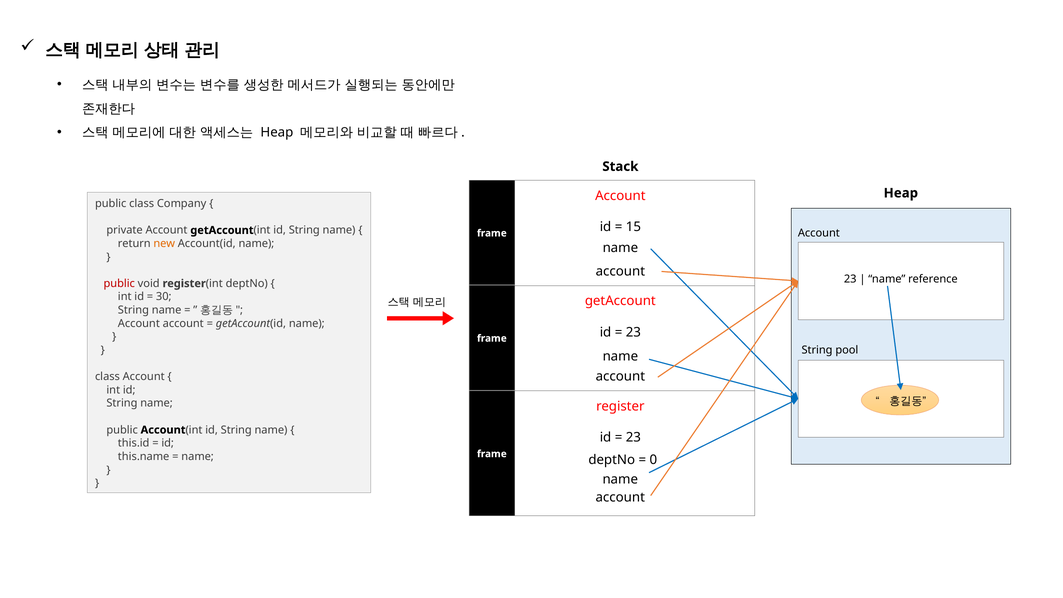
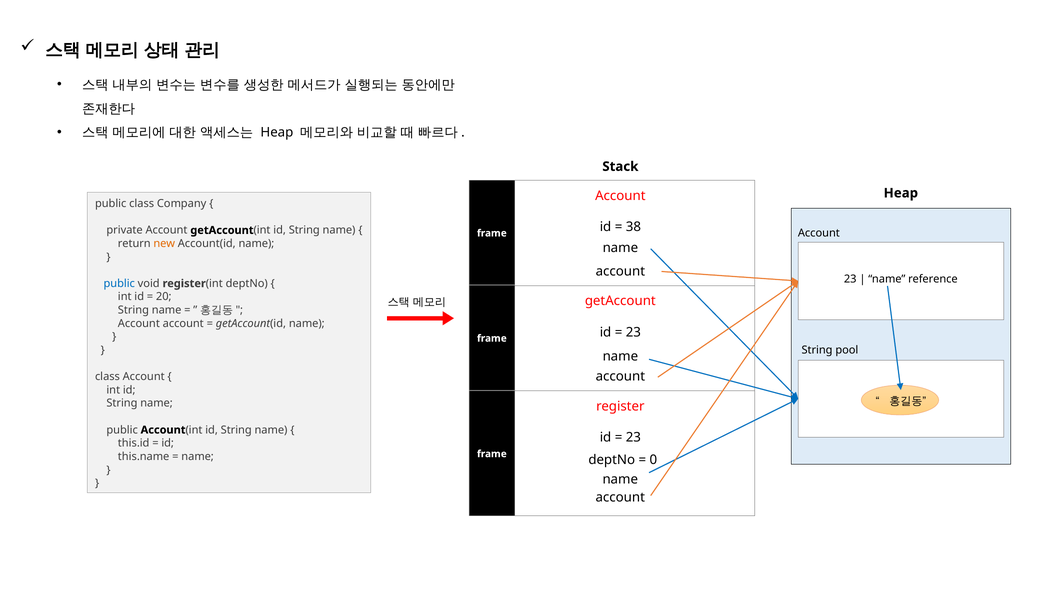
15: 15 -> 38 (633, 227)
public colour: red -> blue (119, 283)
30: 30 -> 20 (164, 297)
